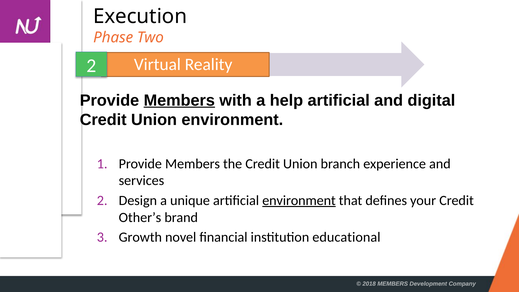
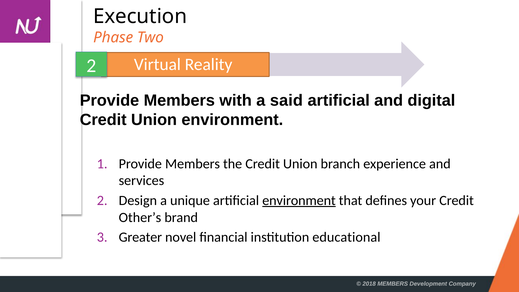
Members underline: present -> none (179, 100)
help: help -> said (286, 100)
Growth: Growth -> Greater (140, 237)
